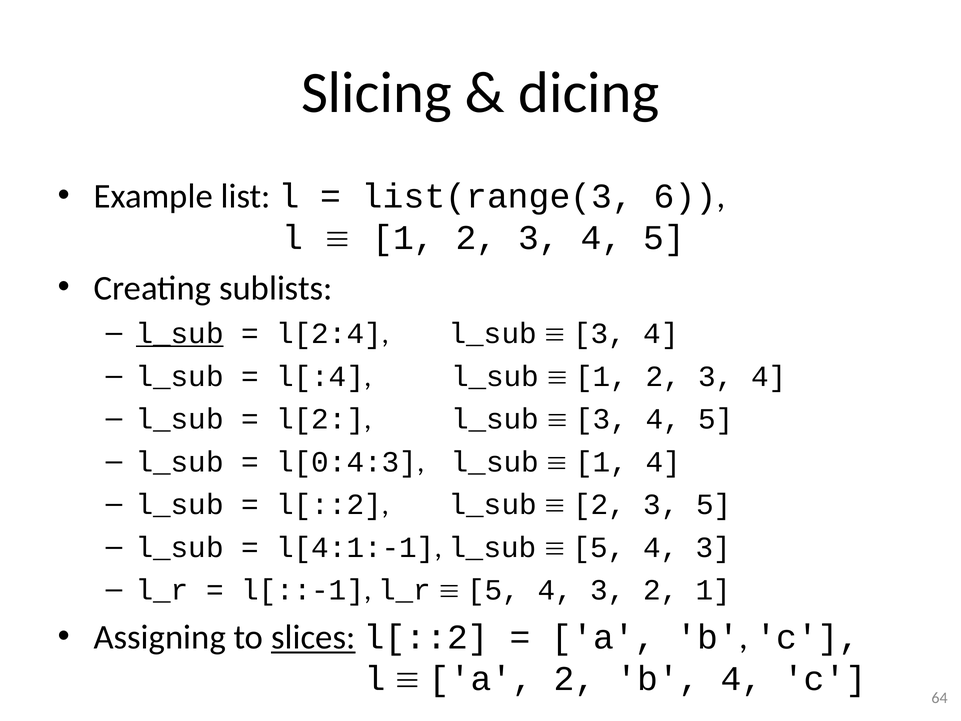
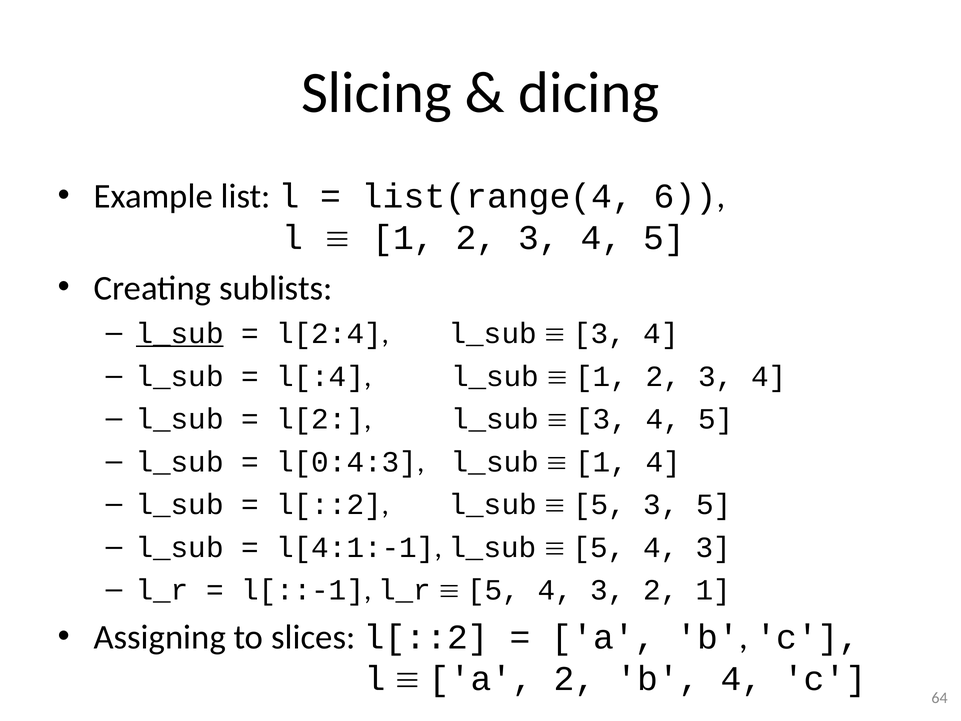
list(range(3: list(range(3 -> list(range(4 (497, 196)
2: 2 -> 5 (600, 504)
slices underline: present -> none (313, 637)
